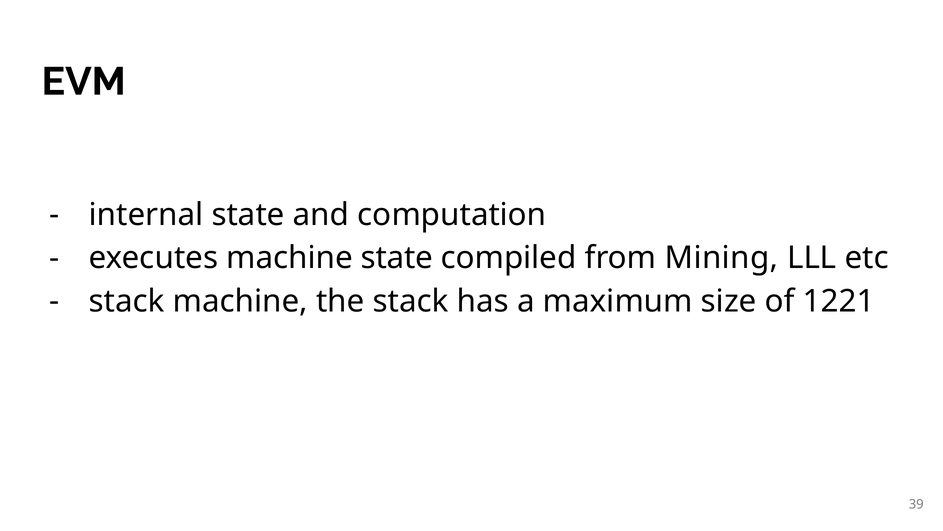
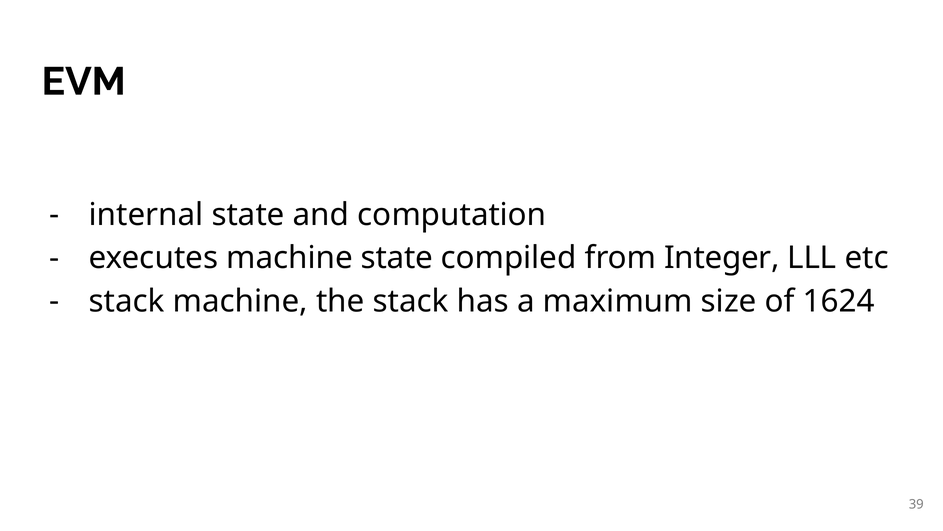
Mining: Mining -> Integer (722, 258)
1221: 1221 -> 1624 (839, 301)
